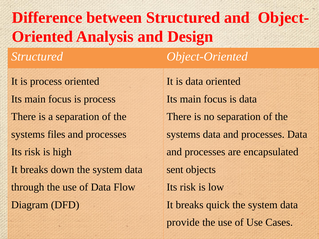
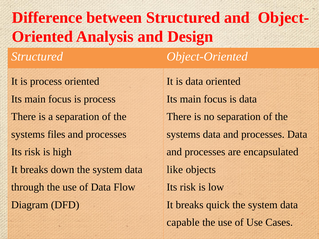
sent: sent -> like (175, 170)
provide: provide -> capable (183, 223)
